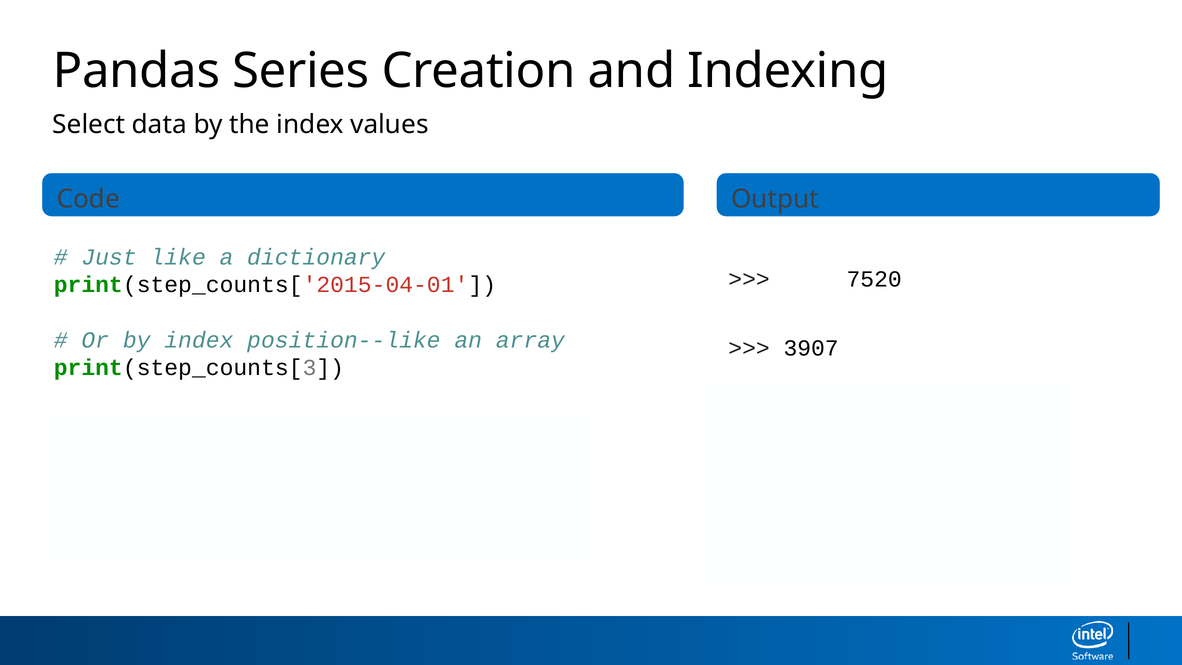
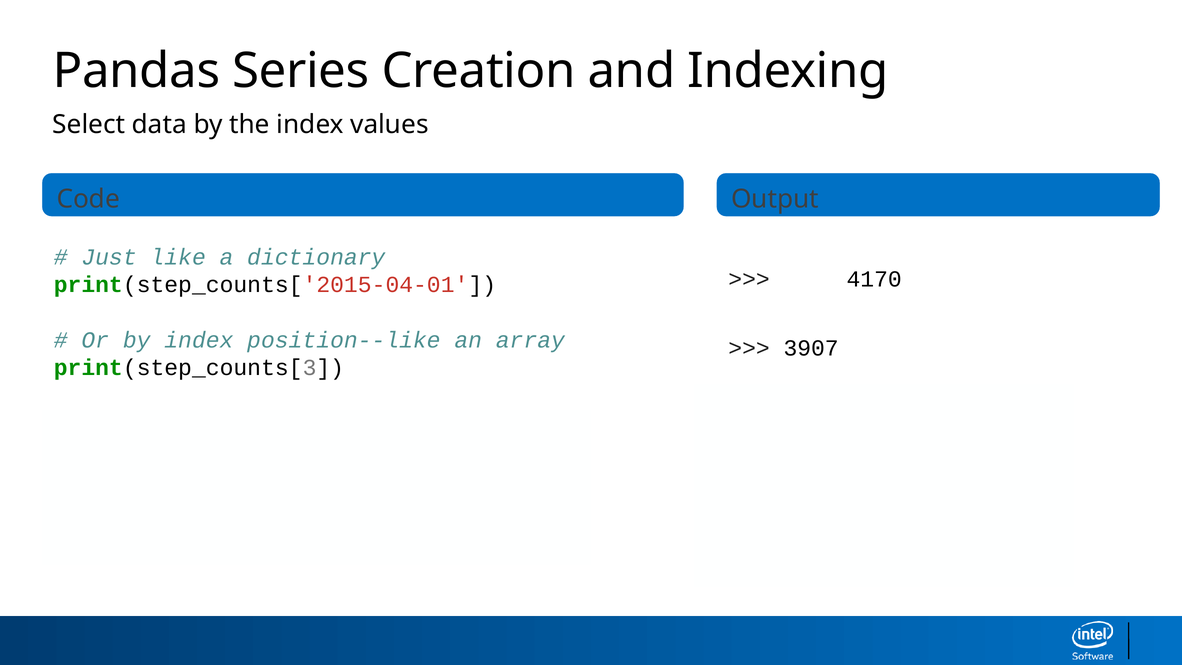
7520: 7520 -> 4170 (874, 279)
